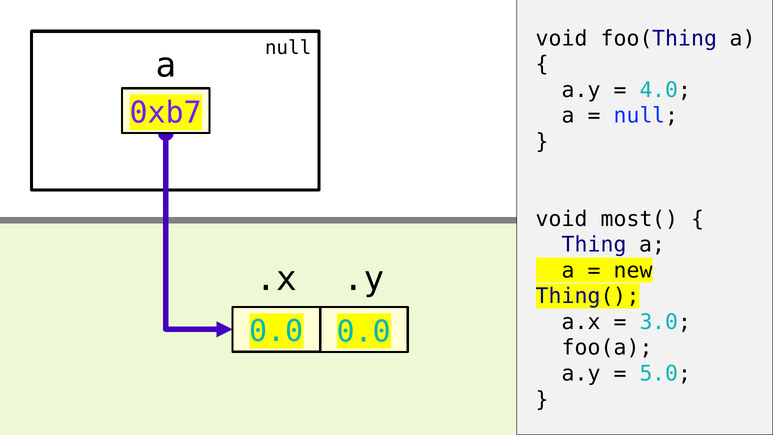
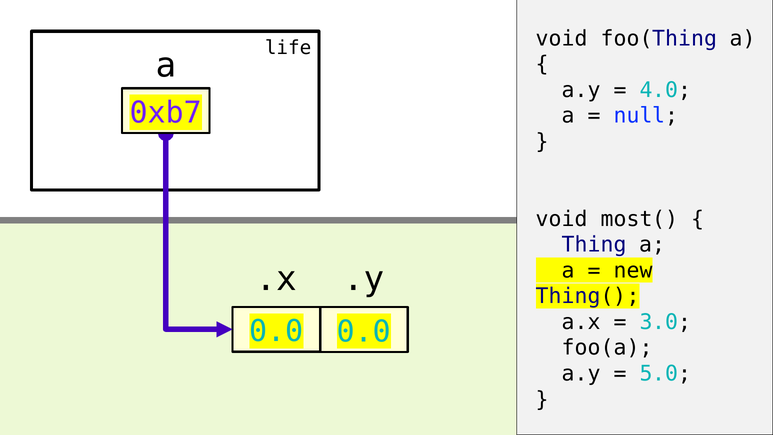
null: null -> life (288, 48)
